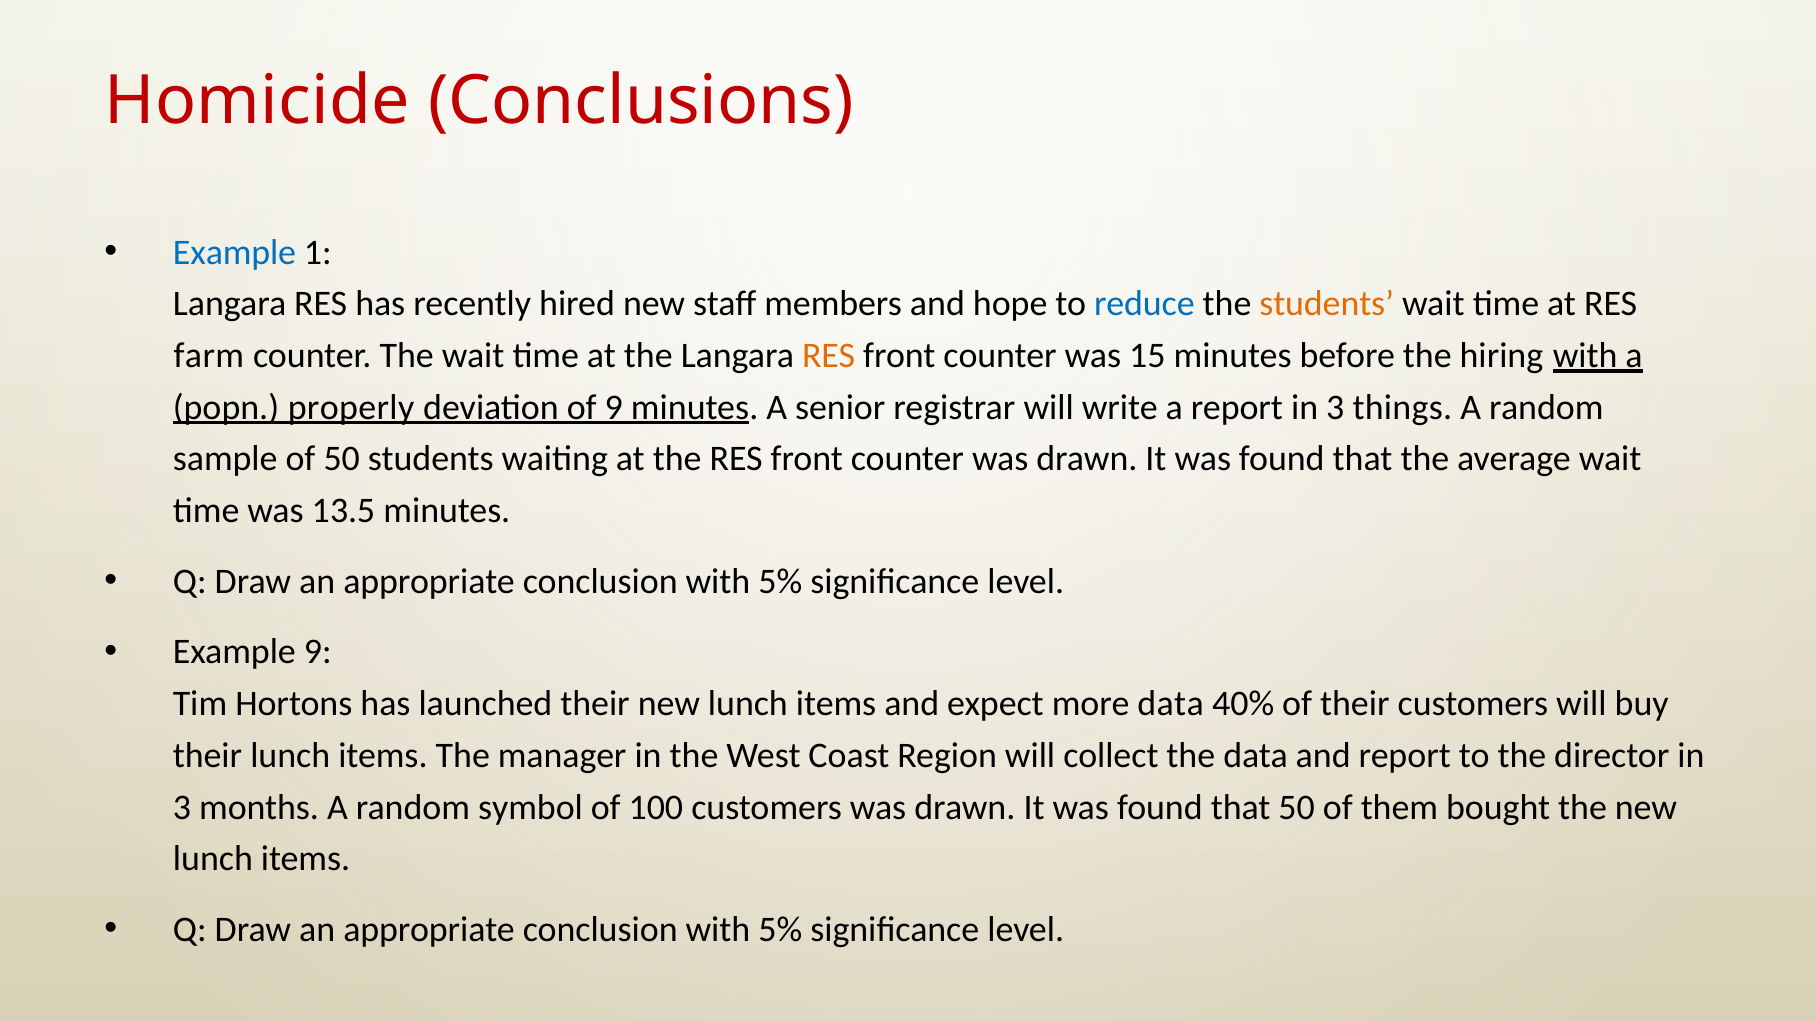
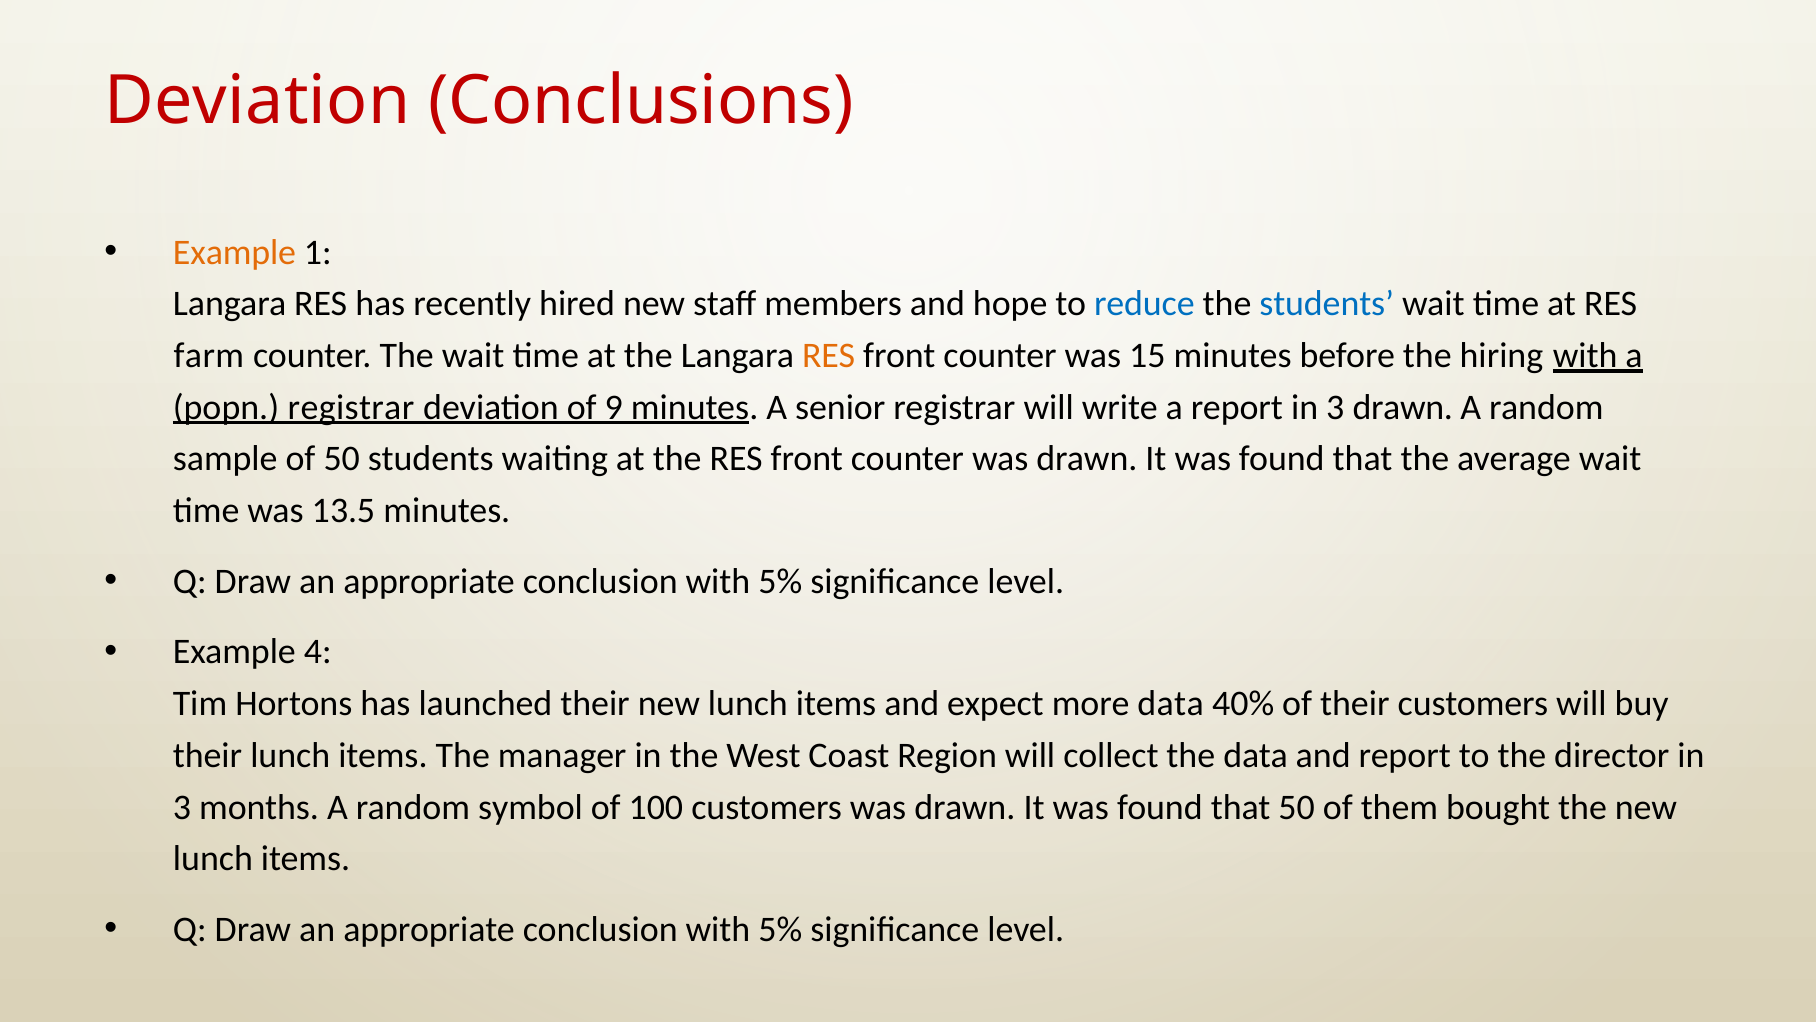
Homicide: Homicide -> Deviation (257, 101)
Example colour: blue -> orange (234, 252)
students colour: orange -> blue (1327, 304)
popn properly: properly -> registrar (351, 407)
3 things: things -> drawn (1403, 407)
Example 9: 9 -> 4 (318, 652)
